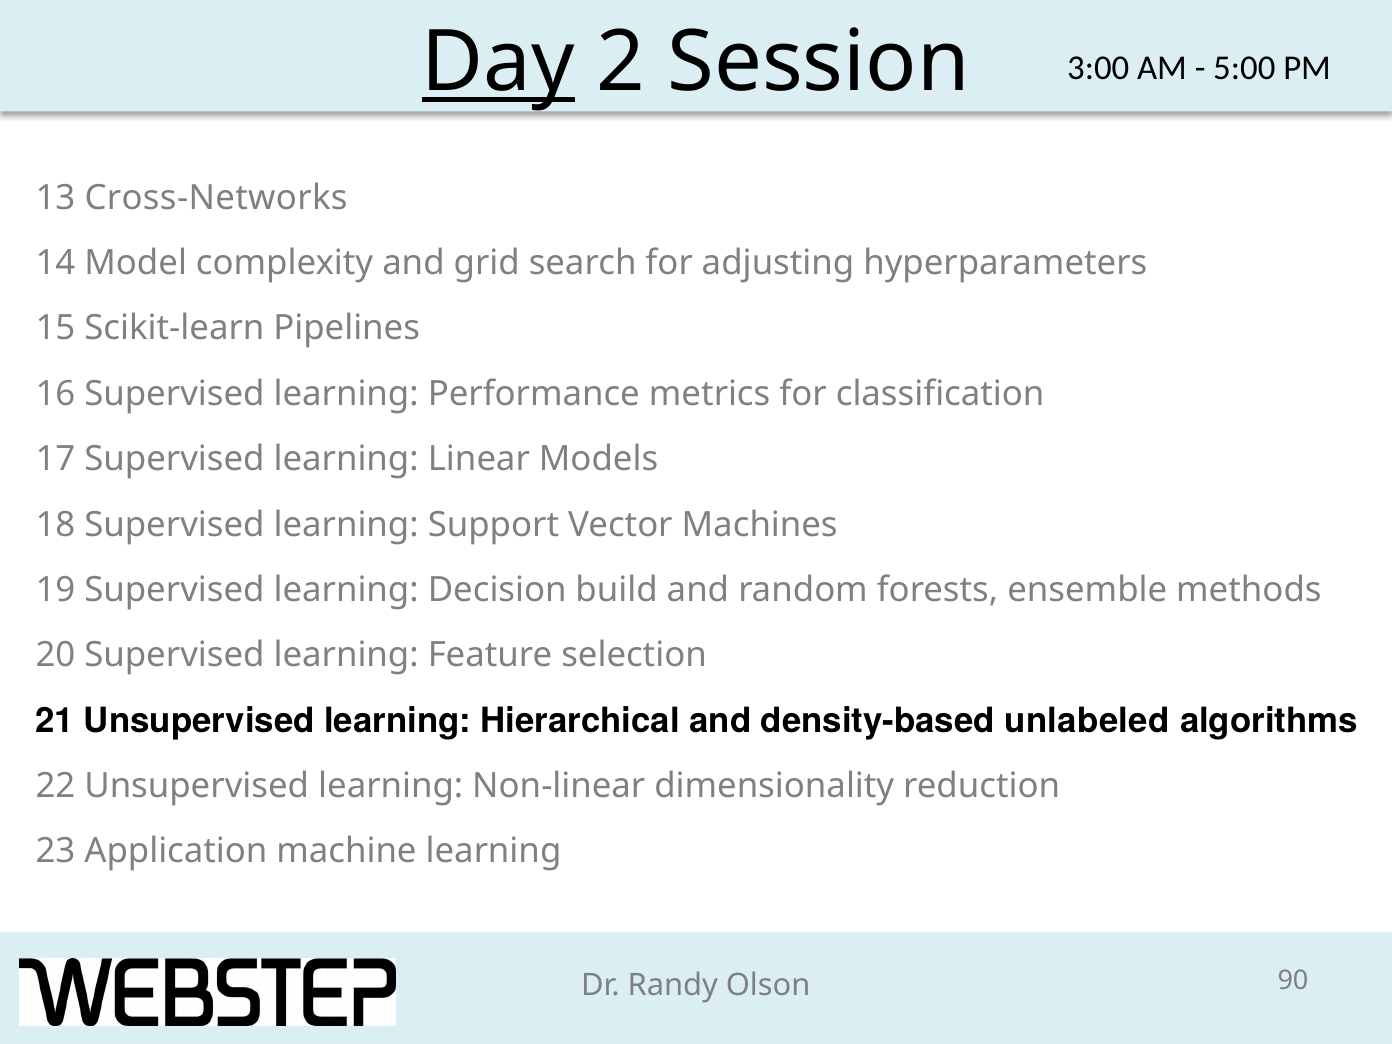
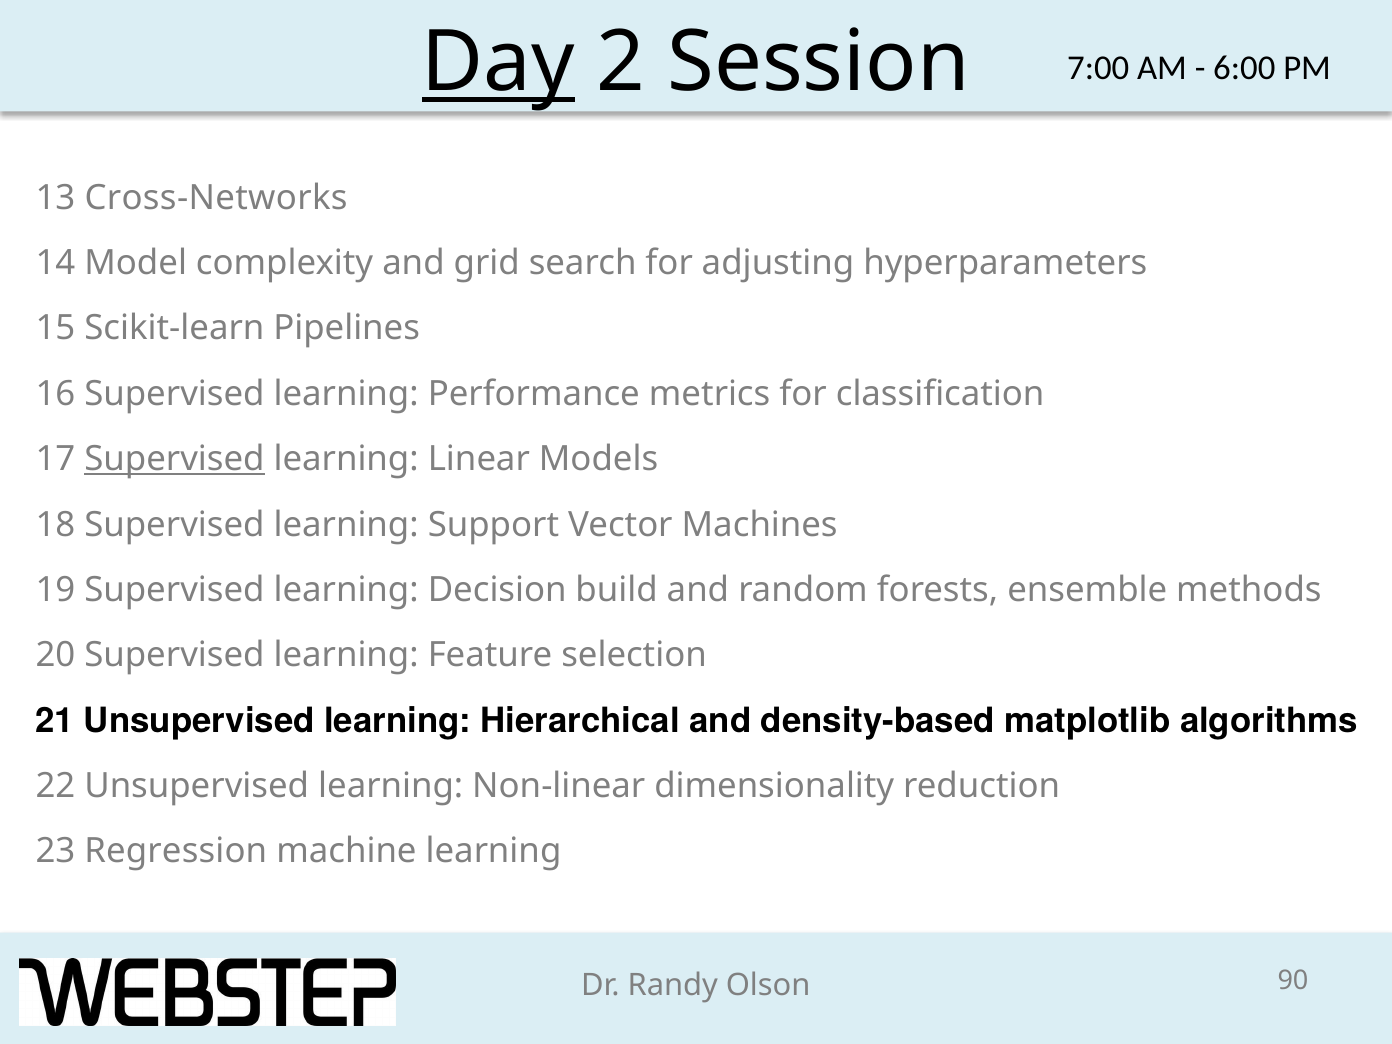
3:00: 3:00 -> 7:00 (1098, 68)
5:00: 5:00 -> 6:00 (1244, 68)
Supervised underline: none -> present (174, 459)
unlabeled: unlabeled -> matplotlib (1087, 721)
Application: Application -> Regression (176, 851)
